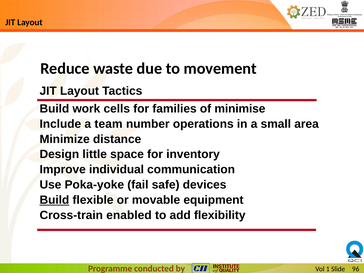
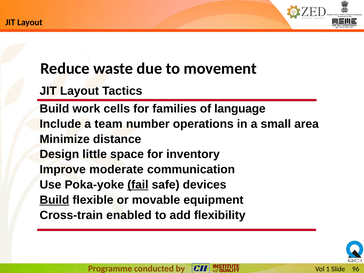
minimise: minimise -> language (240, 109)
individual: individual -> moderate (116, 170)
fail underline: none -> present (138, 185)
